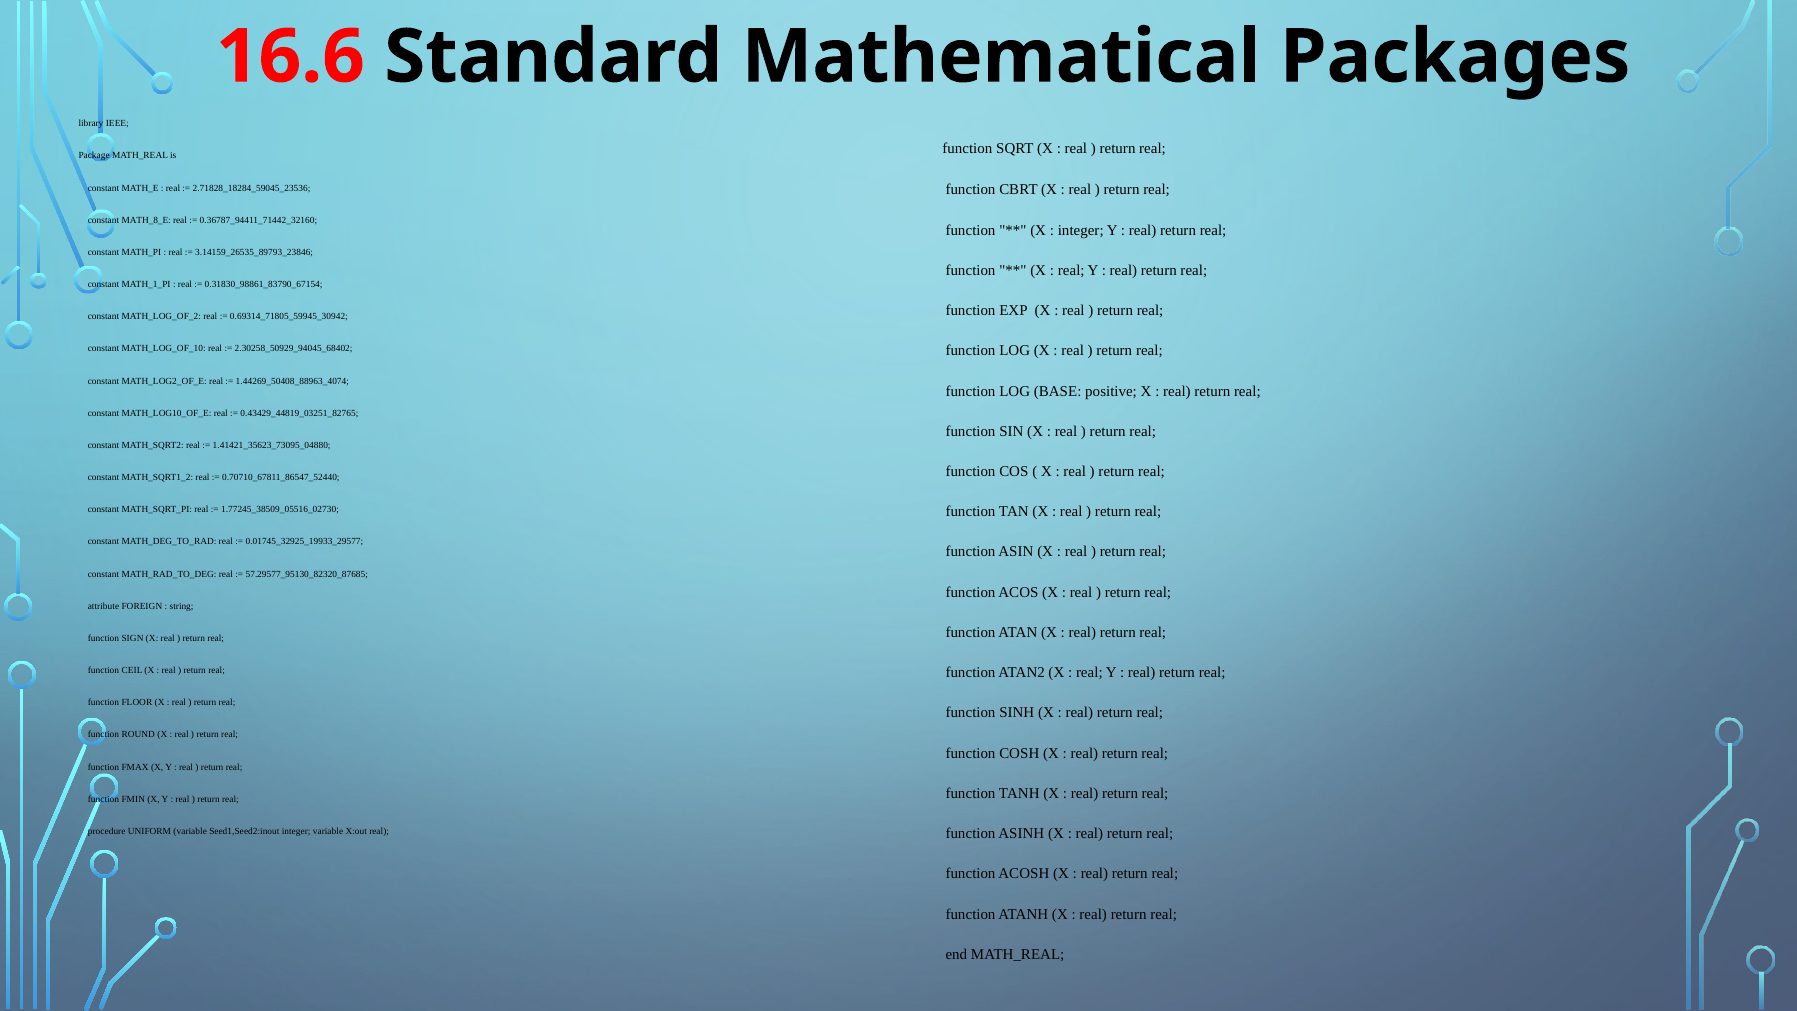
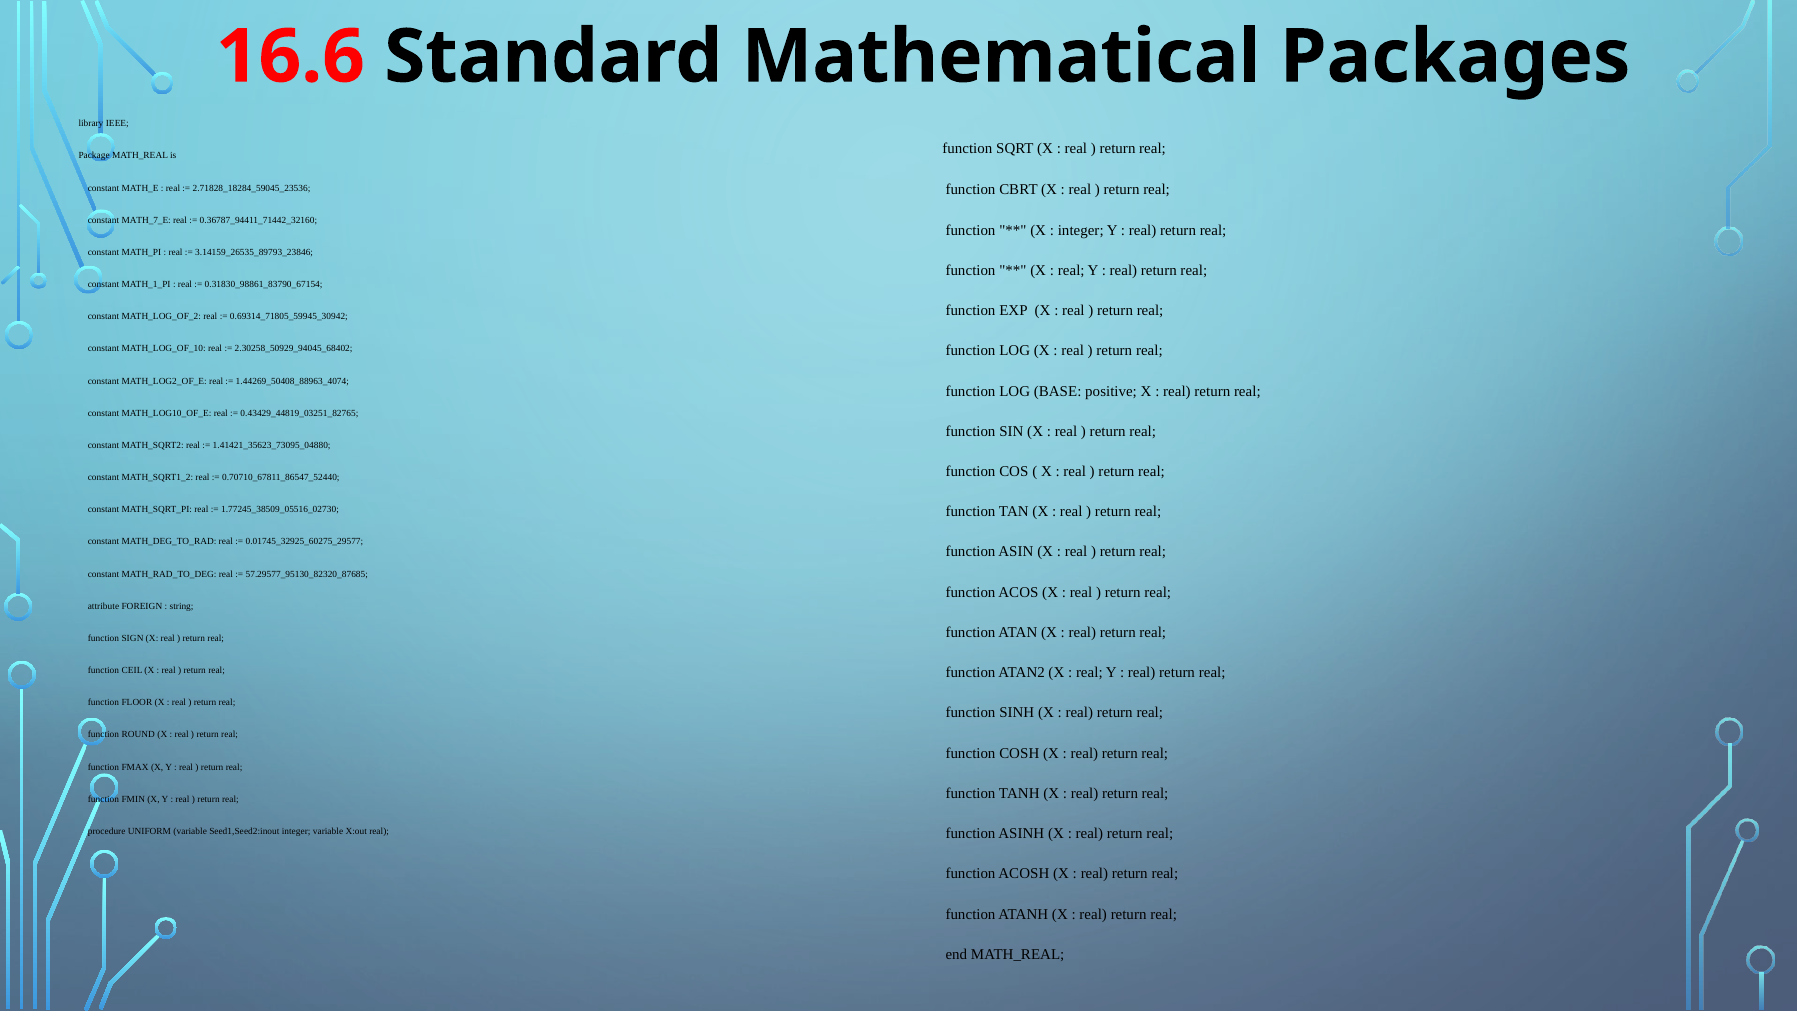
MATH_8_E: MATH_8_E -> MATH_7_E (146, 220)
0.01745_32925_19933_29577: 0.01745_32925_19933_29577 -> 0.01745_32925_60275_29577 (304, 542)
